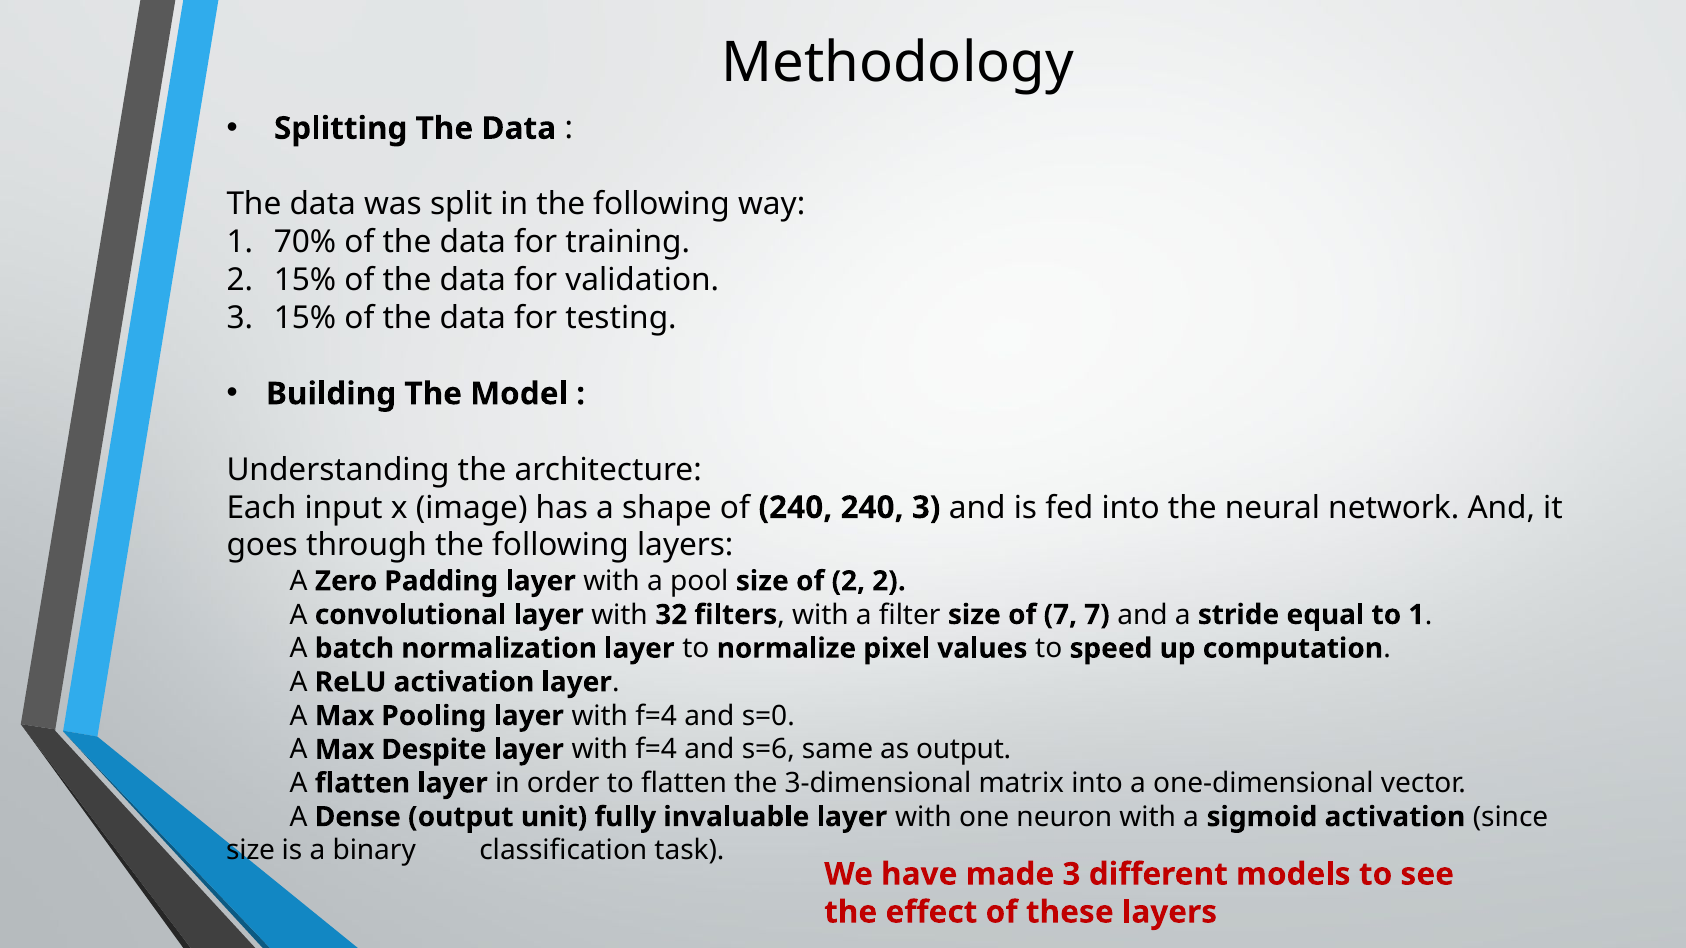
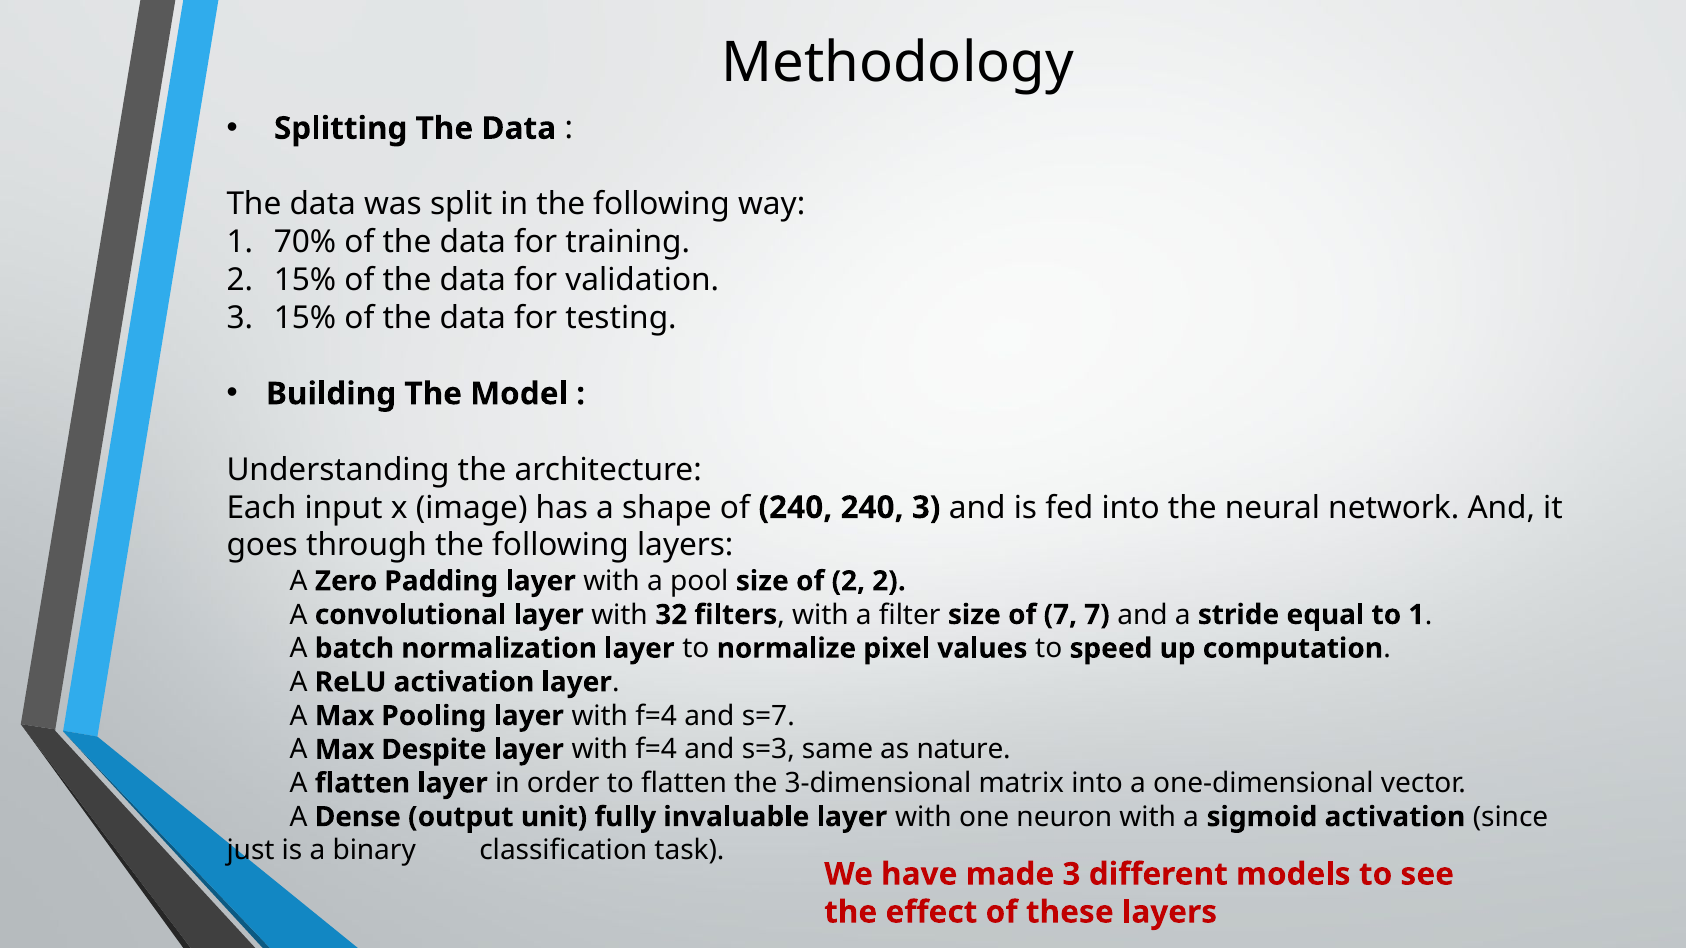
s=0: s=0 -> s=7 (768, 716)
s=6: s=6 -> s=3 (768, 750)
as output: output -> nature (964, 750)
size: size -> just (251, 851)
